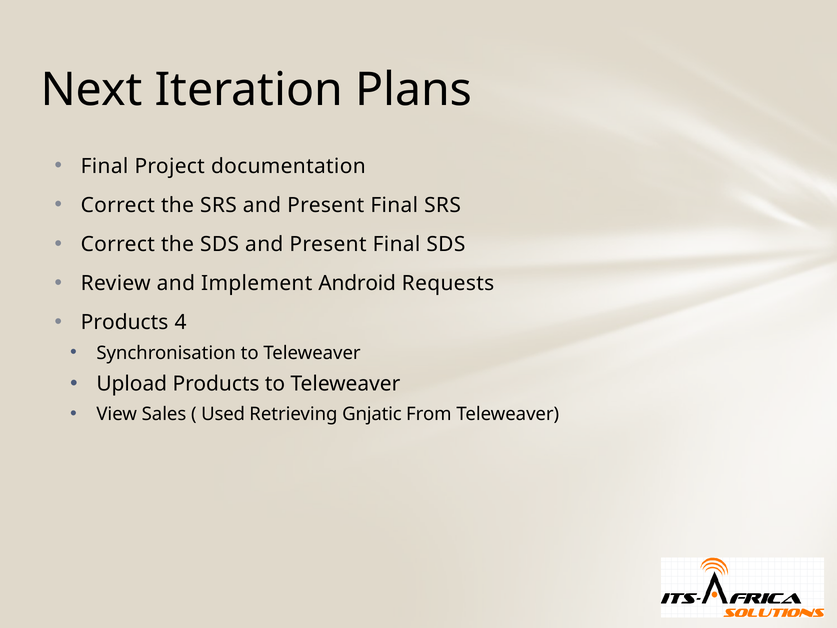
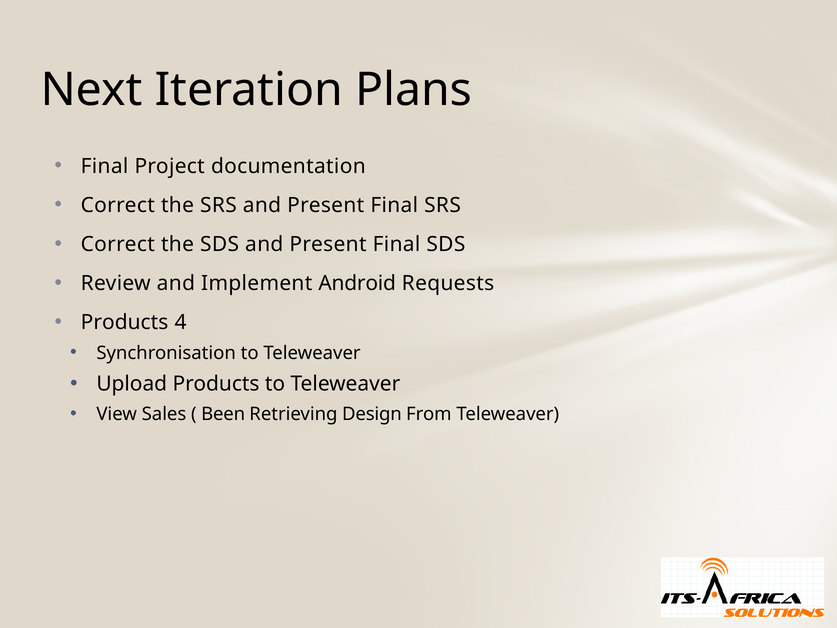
Used: Used -> Been (223, 414)
Gnjatic: Gnjatic -> Design (372, 414)
